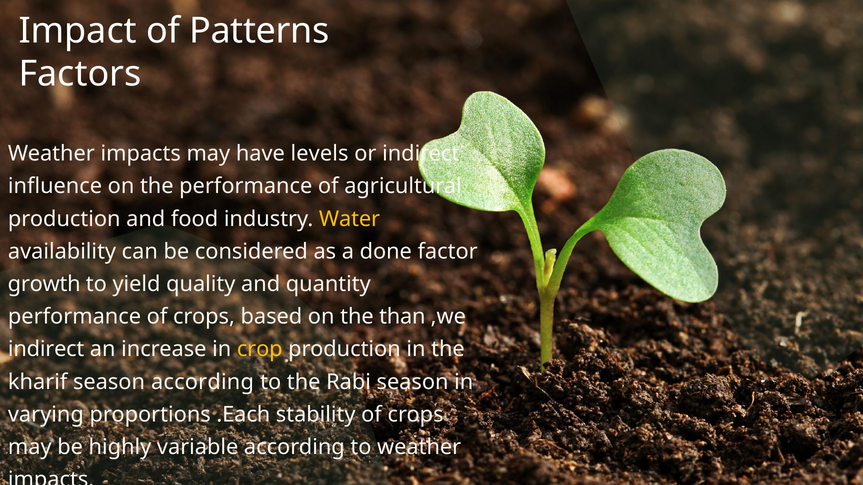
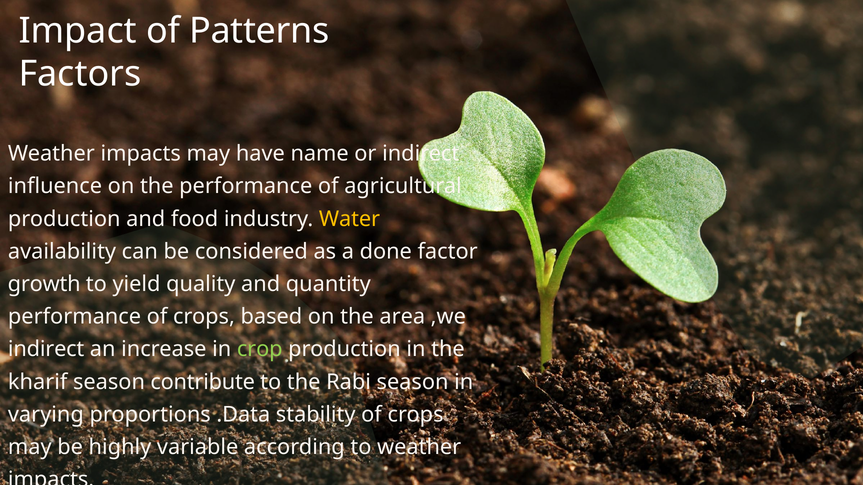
levels: levels -> name (320, 154)
than: than -> area (402, 317)
crop colour: yellow -> light green (260, 350)
season according: according -> contribute (203, 382)
.Each: .Each -> .Data (243, 415)
